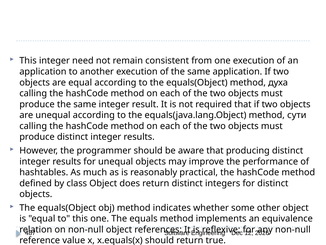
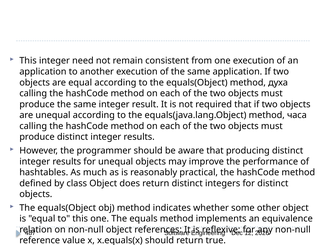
сути: сути -> часа (297, 115)
